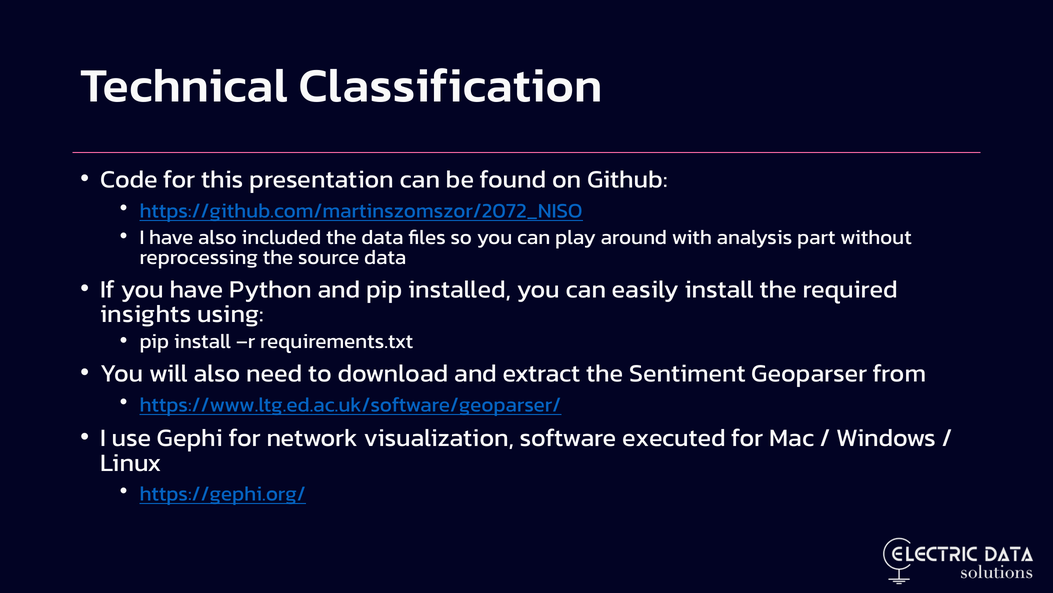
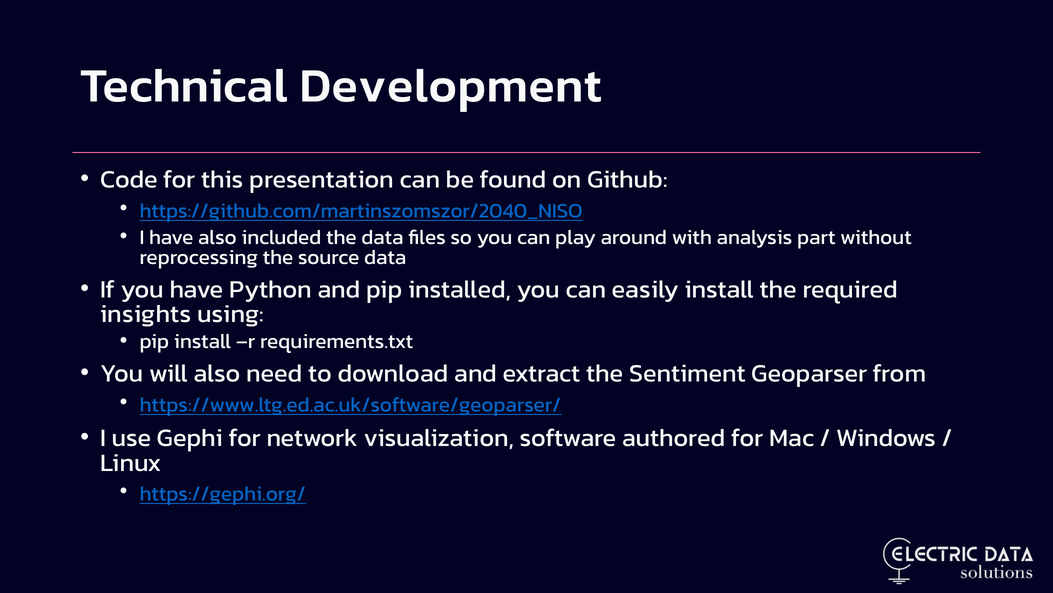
Classification: Classification -> Development (451, 86)
https://github.com/martinszomszor/2072_NISO: https://github.com/martinszomszor/2072_NISO -> https://github.com/martinszomszor/2040_NISO (361, 211)
executed: executed -> authored (674, 438)
